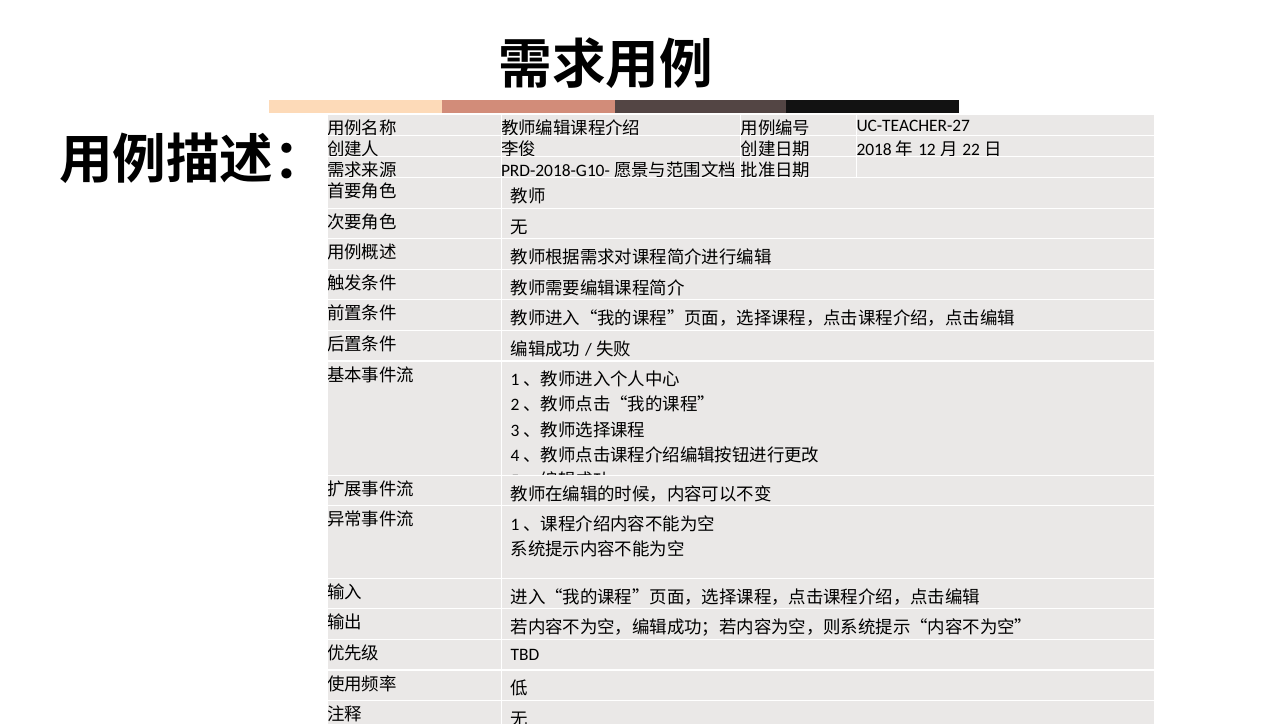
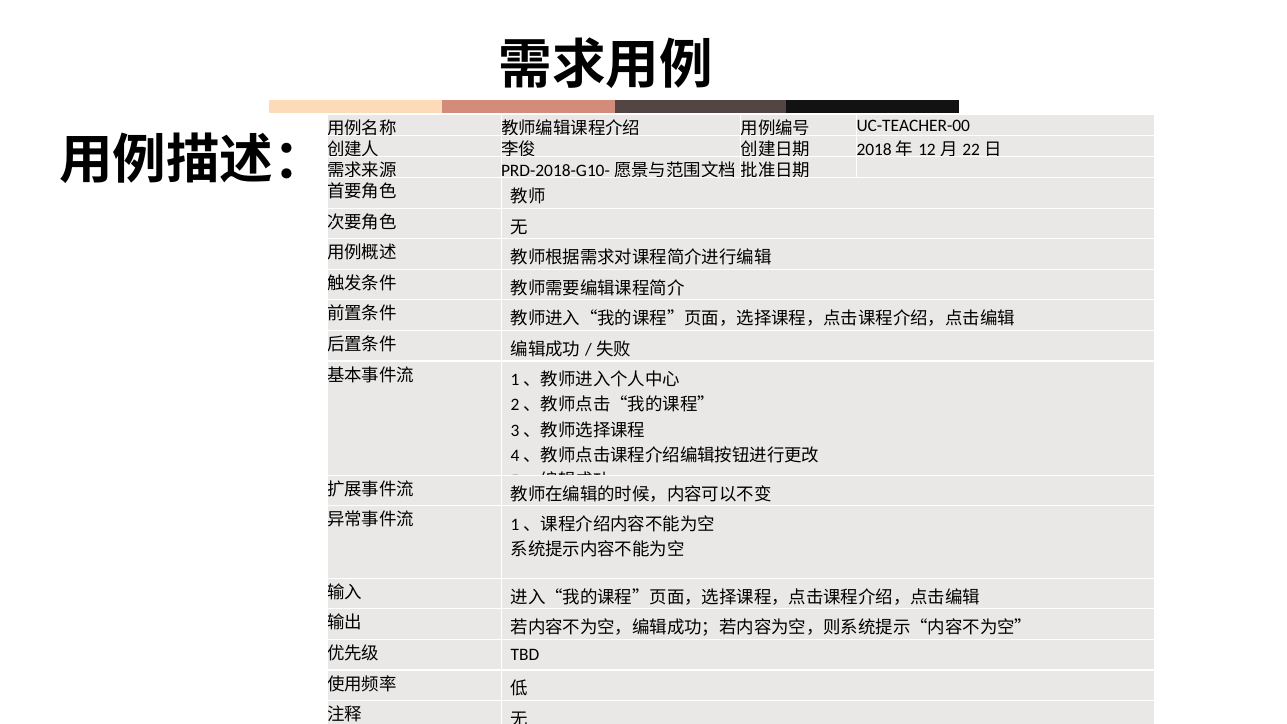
UC-TEACHER-27: UC-TEACHER-27 -> UC-TEACHER-00 (913, 126)
